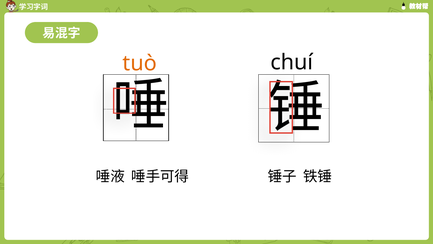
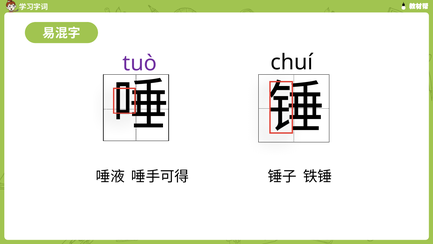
tuò colour: orange -> purple (140, 63)
